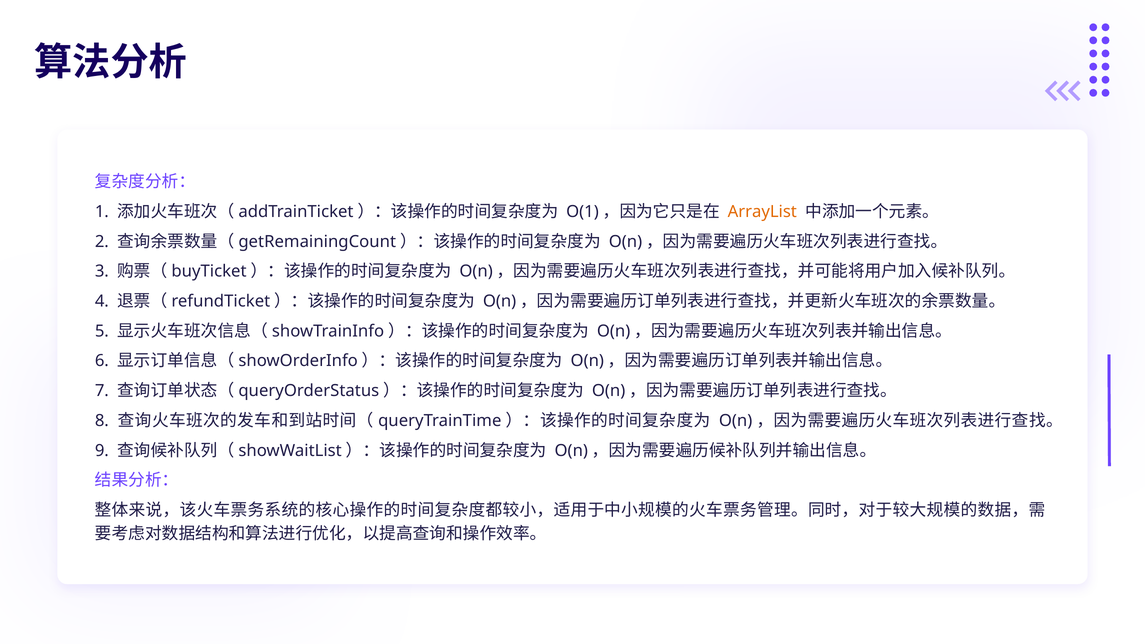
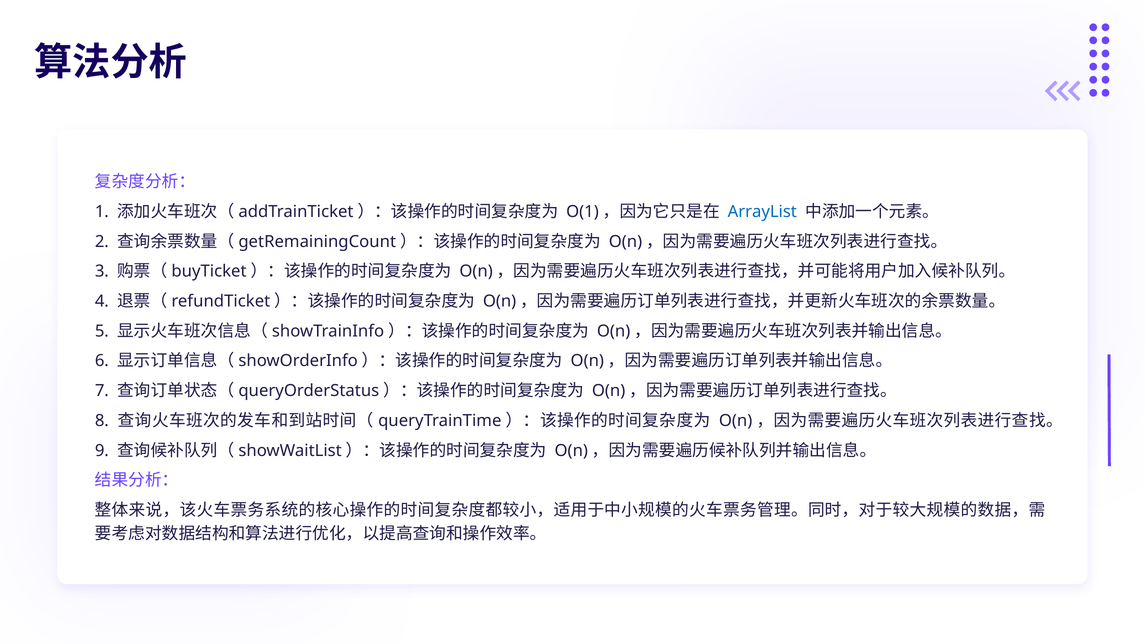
ArrayList colour: orange -> blue (762, 212)
